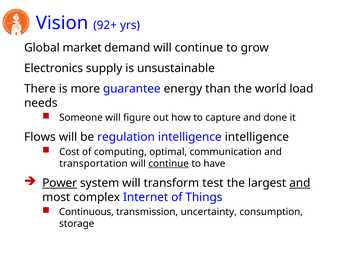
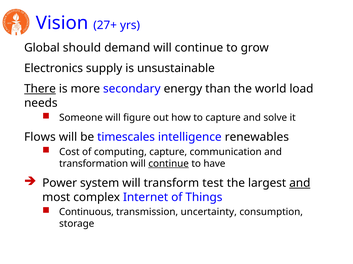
92+: 92+ -> 27+ (105, 25)
market: market -> should (82, 48)
There underline: none -> present (40, 89)
guarantee: guarantee -> secondary (132, 89)
done: done -> solve (275, 118)
regulation: regulation -> timescales (126, 137)
intelligence intelligence: intelligence -> renewables (257, 137)
computing optimal: optimal -> capture (168, 152)
transportation: transportation -> transformation (94, 164)
Power underline: present -> none (60, 184)
